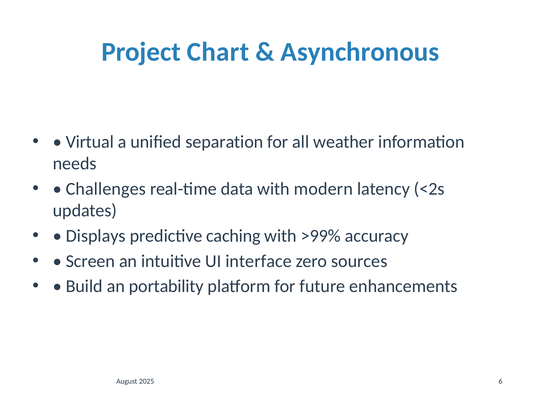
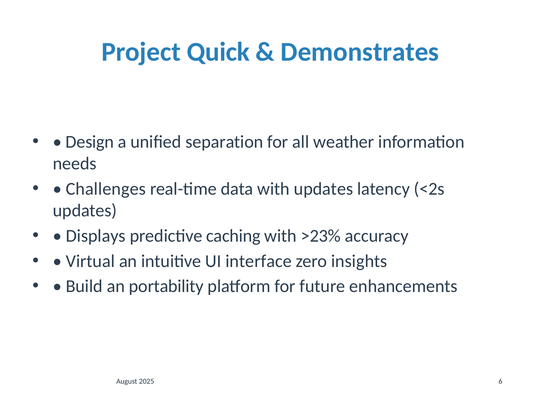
Chart: Chart -> Quick (218, 52)
Asynchronous: Asynchronous -> Demonstrates (360, 52)
Virtual: Virtual -> Design (90, 142)
with modern: modern -> updates (323, 189)
>99%: >99% -> >23% (321, 236)
Screen: Screen -> Virtual (90, 261)
sources: sources -> insights (359, 261)
